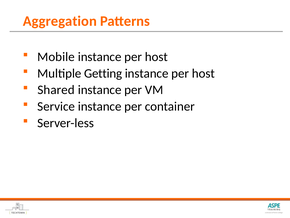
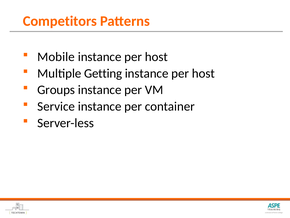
Aggregation: Aggregation -> Competitors (60, 21)
Shared: Shared -> Groups (56, 90)
